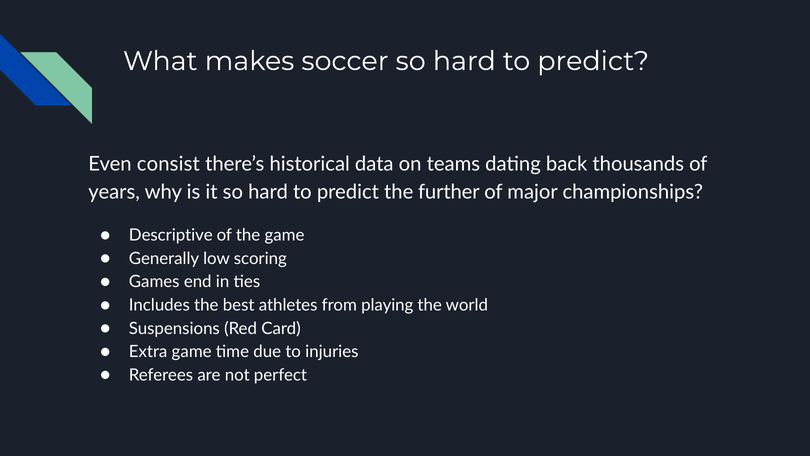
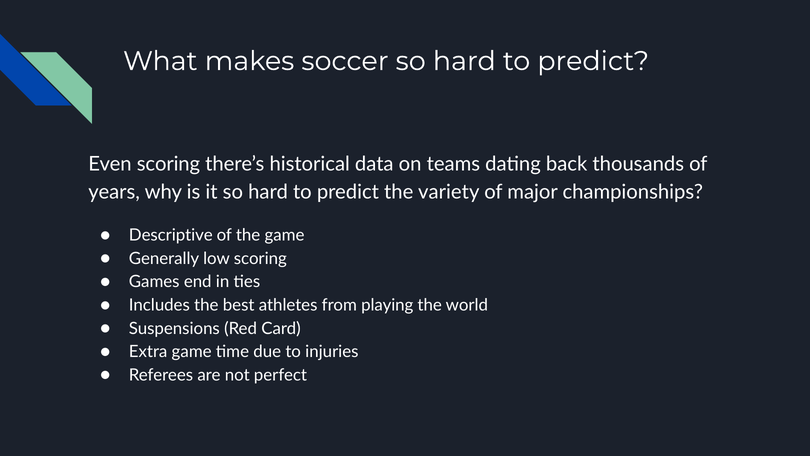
Even consist: consist -> scoring (168, 164)
further: further -> variety (449, 192)
